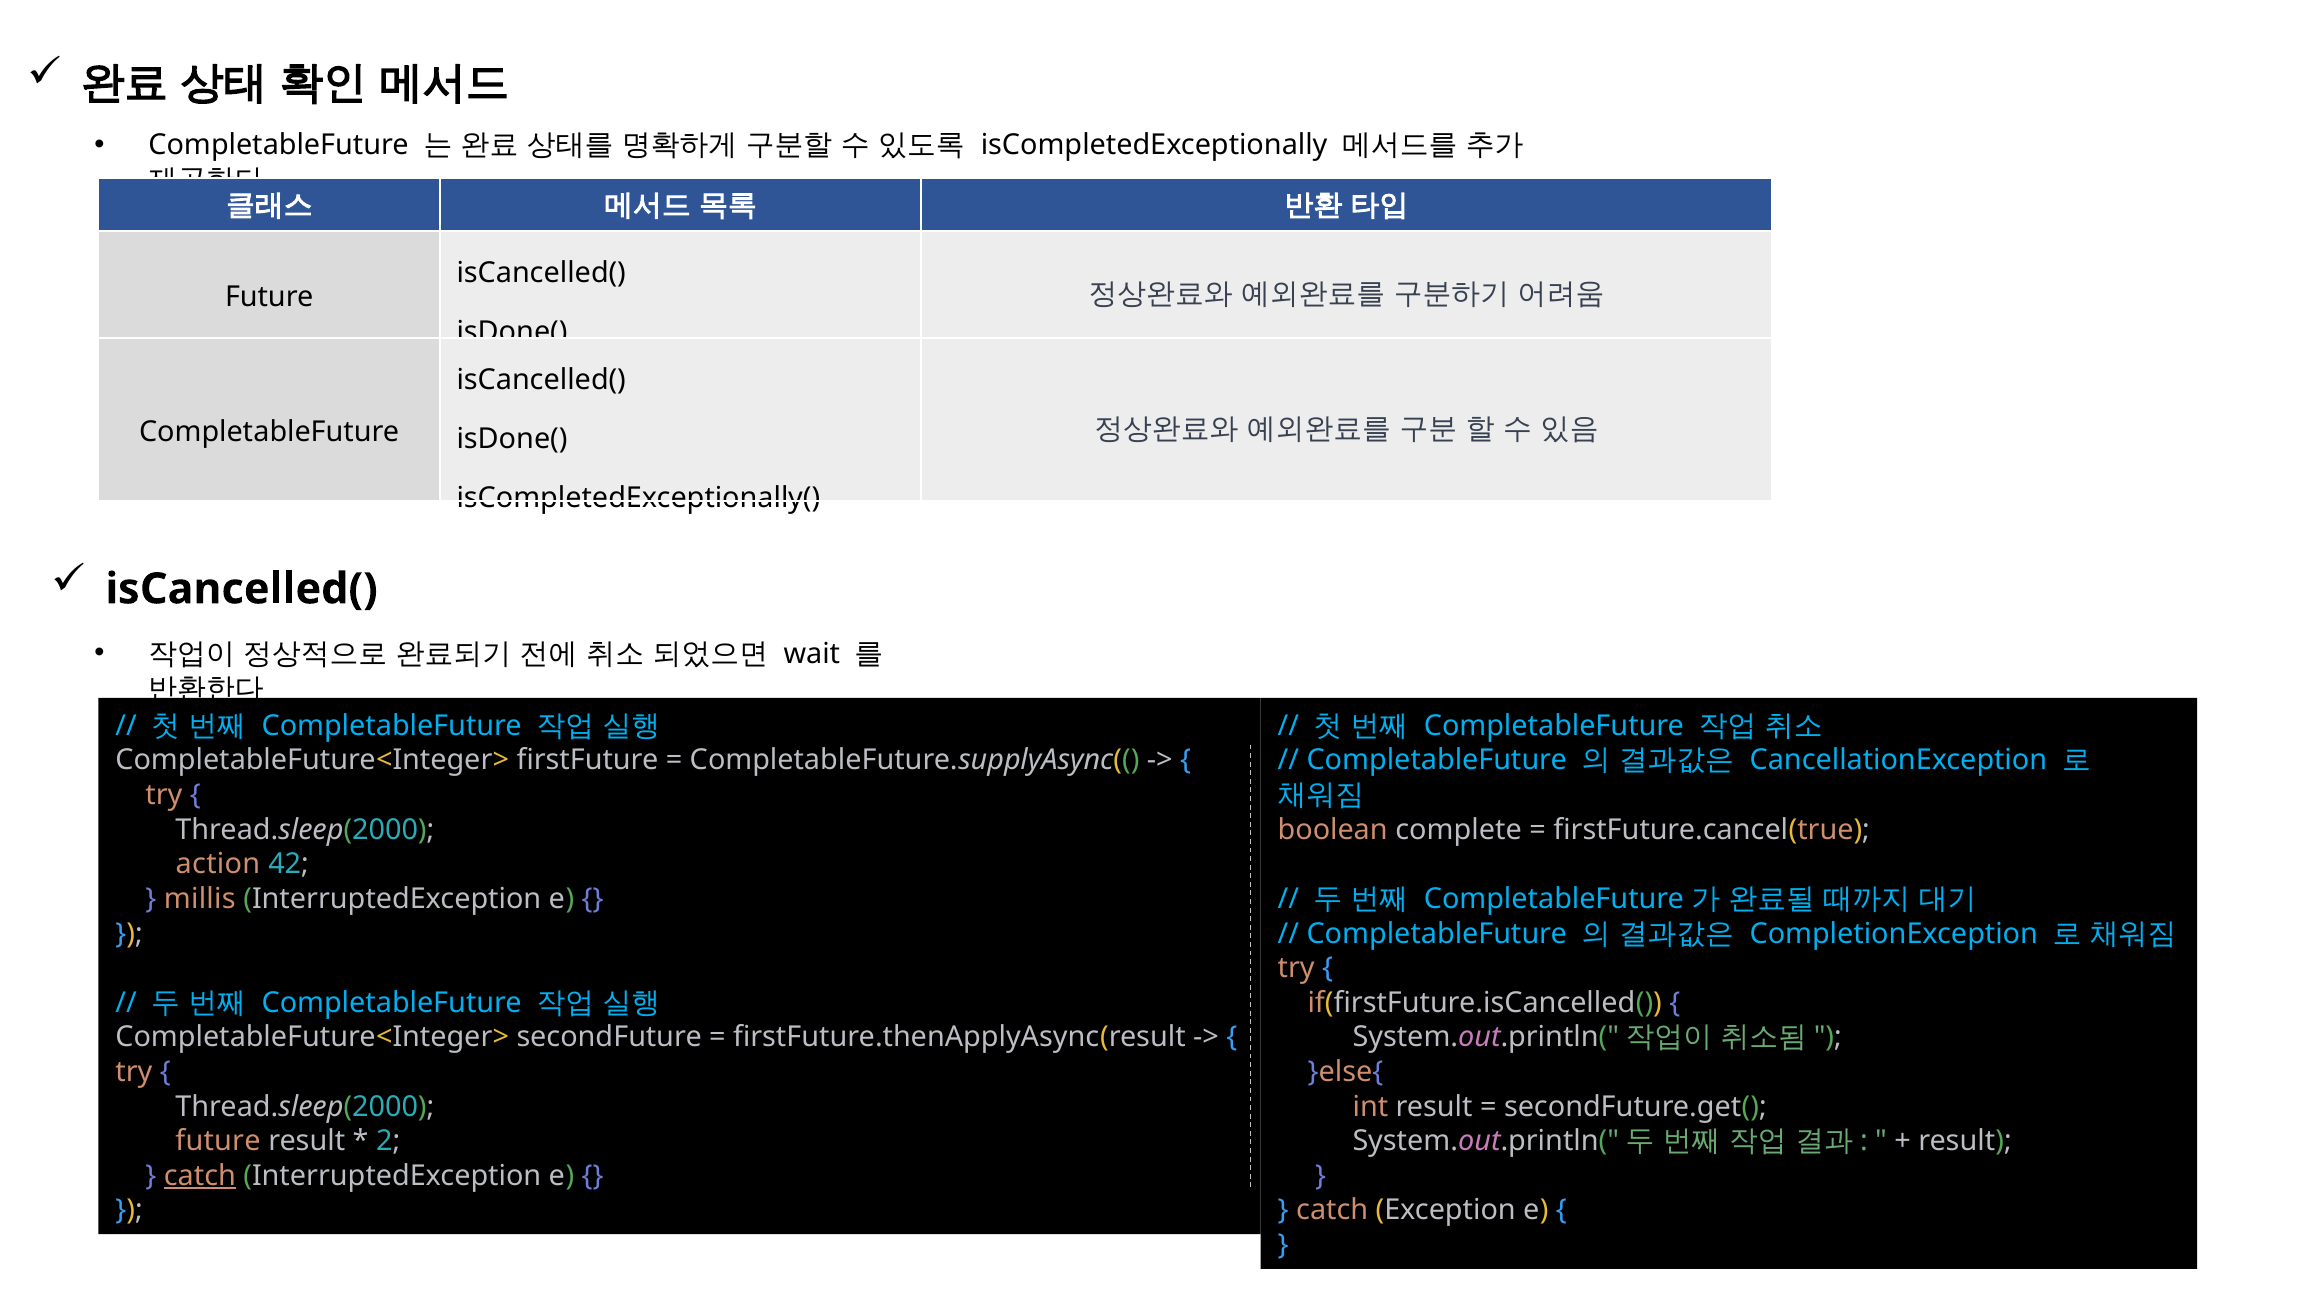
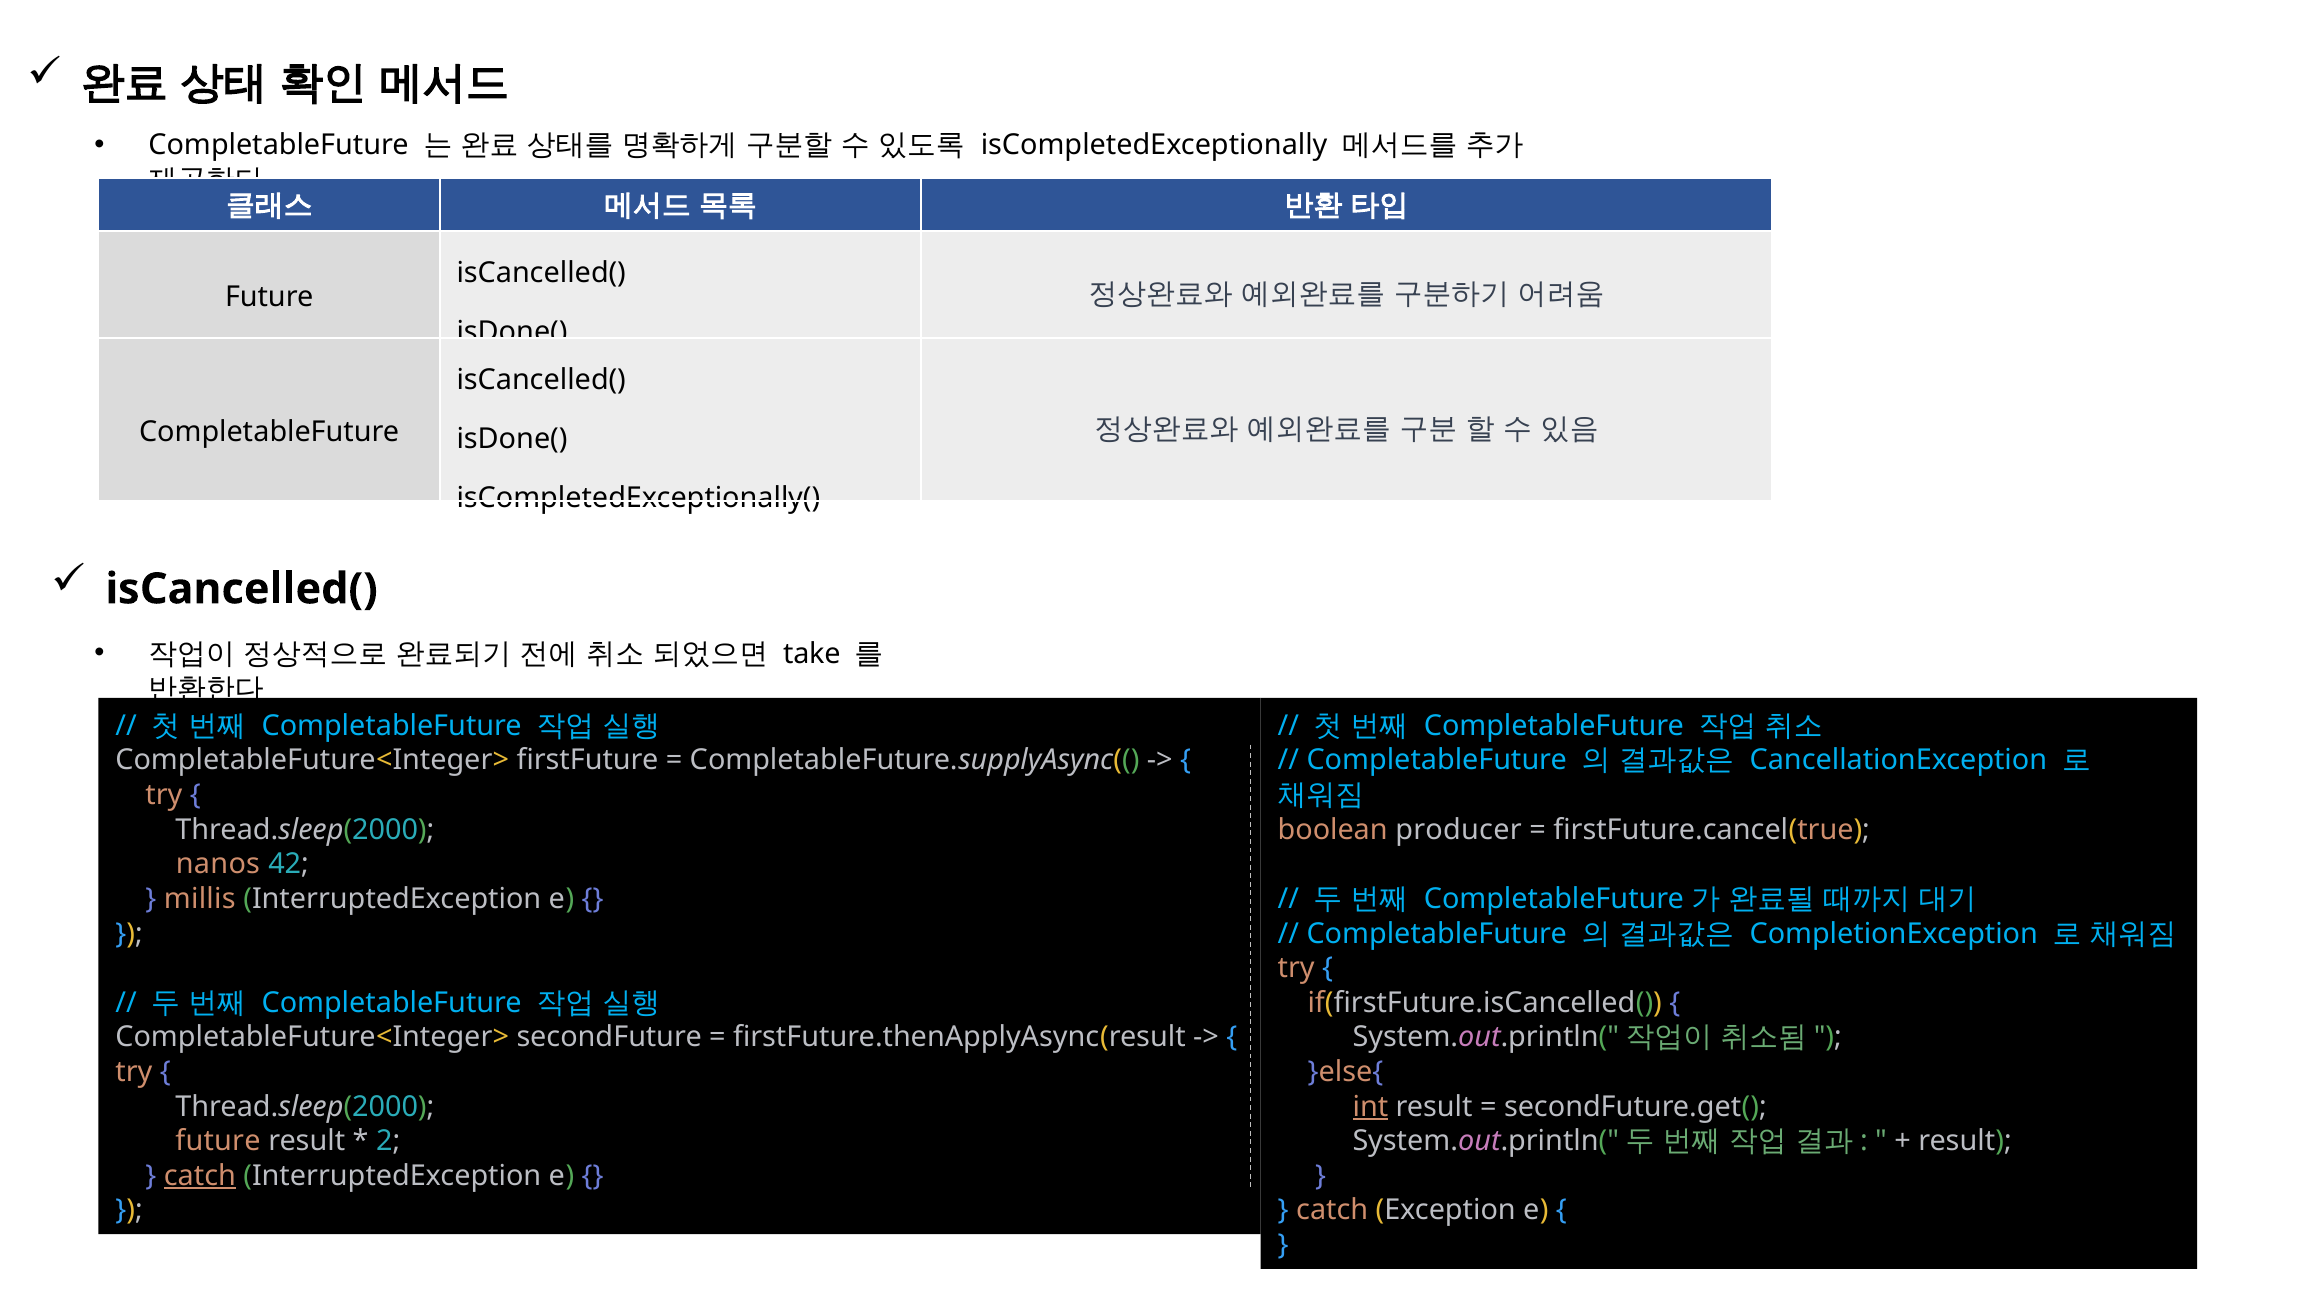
wait: wait -> take (812, 654)
complete: complete -> producer (1459, 829)
action: action -> nanos (218, 864)
int underline: none -> present (1370, 1106)
